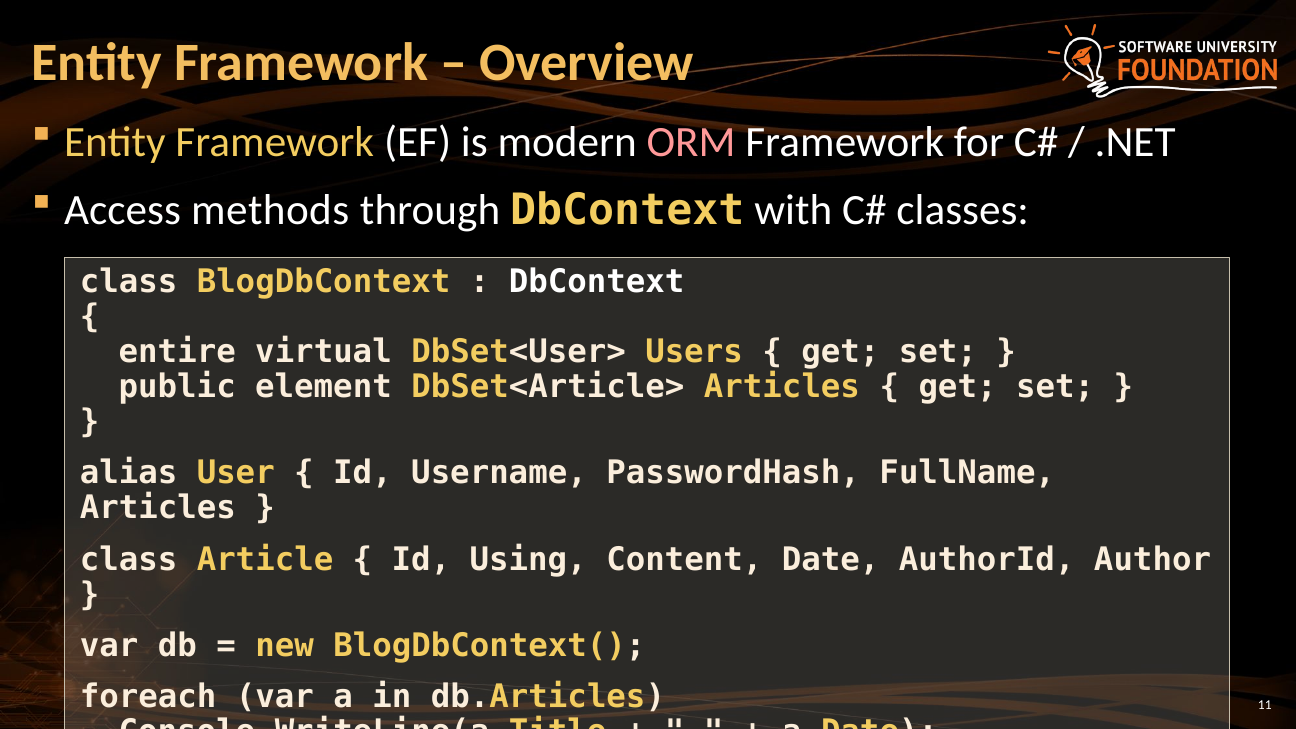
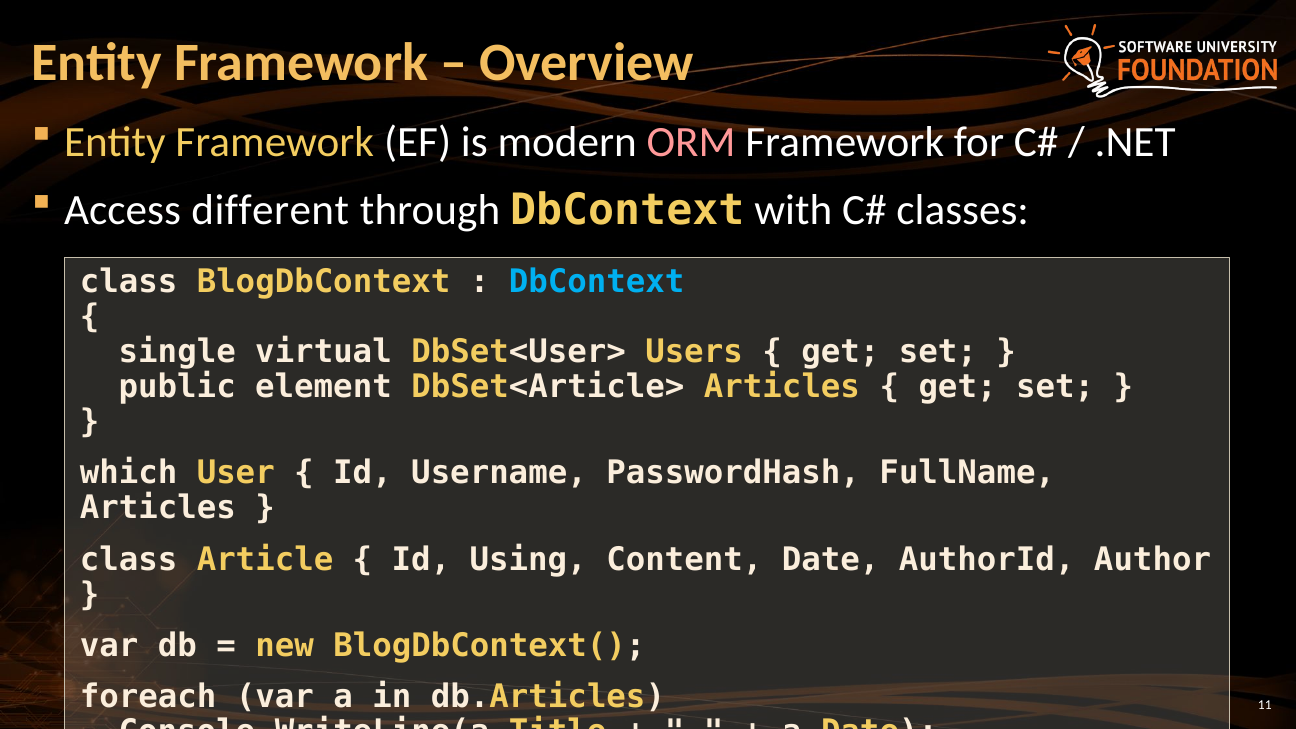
methods: methods -> different (270, 210)
DbContext colour: white -> light blue (597, 282)
entire: entire -> single (177, 352)
alias: alias -> which (129, 473)
